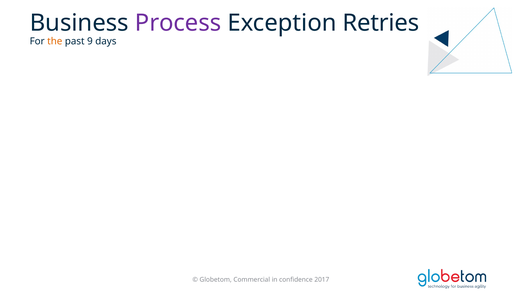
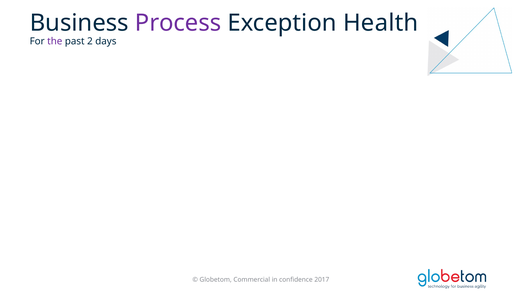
Retries: Retries -> Health (381, 23)
the colour: orange -> purple (55, 41)
9: 9 -> 2 (90, 41)
